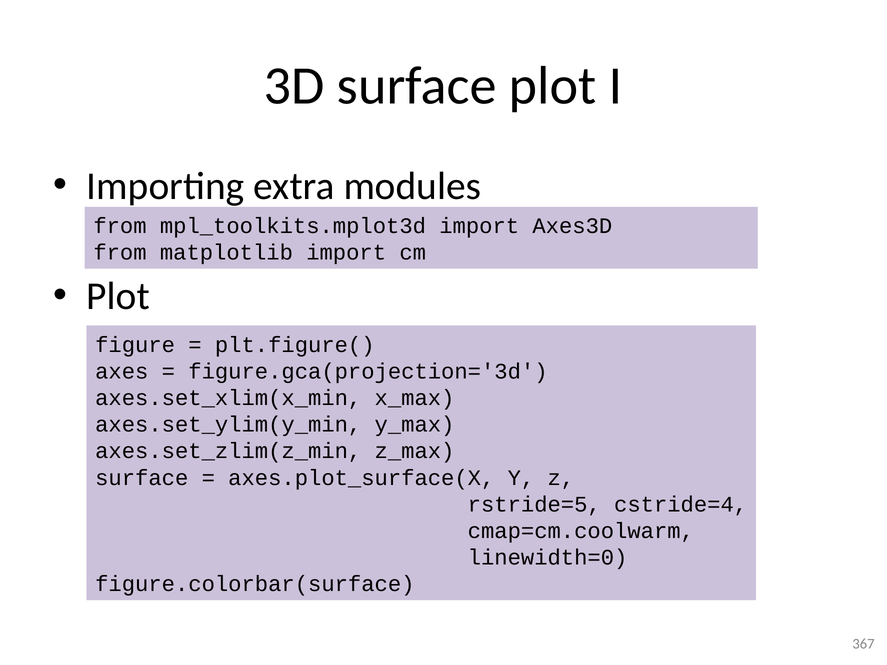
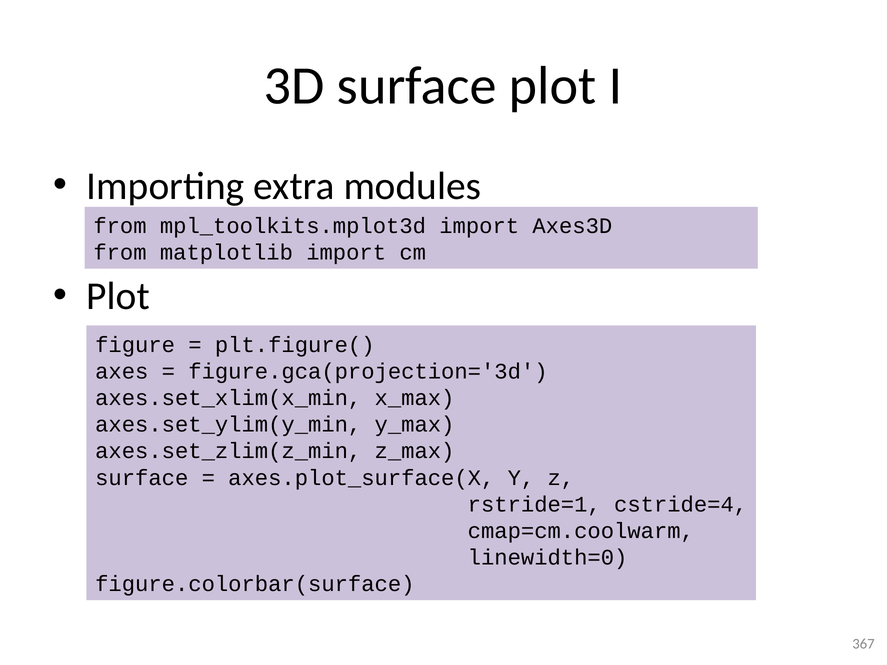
rstride=5: rstride=5 -> rstride=1 (534, 504)
